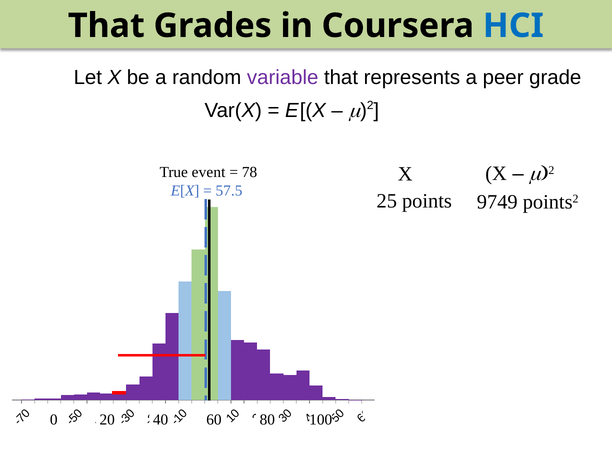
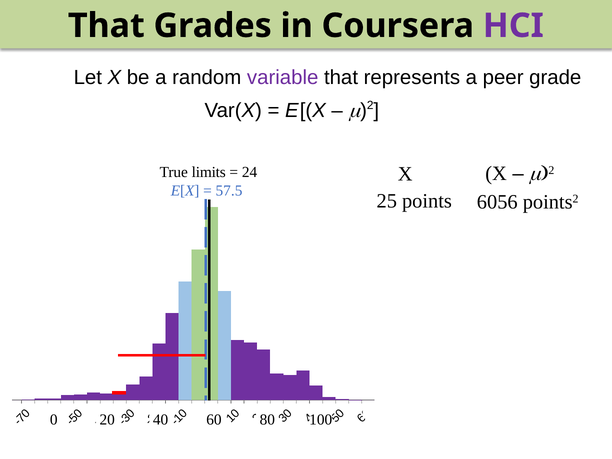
HCI colour: blue -> purple (513, 26)
event: event -> limits (209, 172)
78: 78 -> 24 (250, 172)
9749: 9749 -> 6056 (497, 202)
